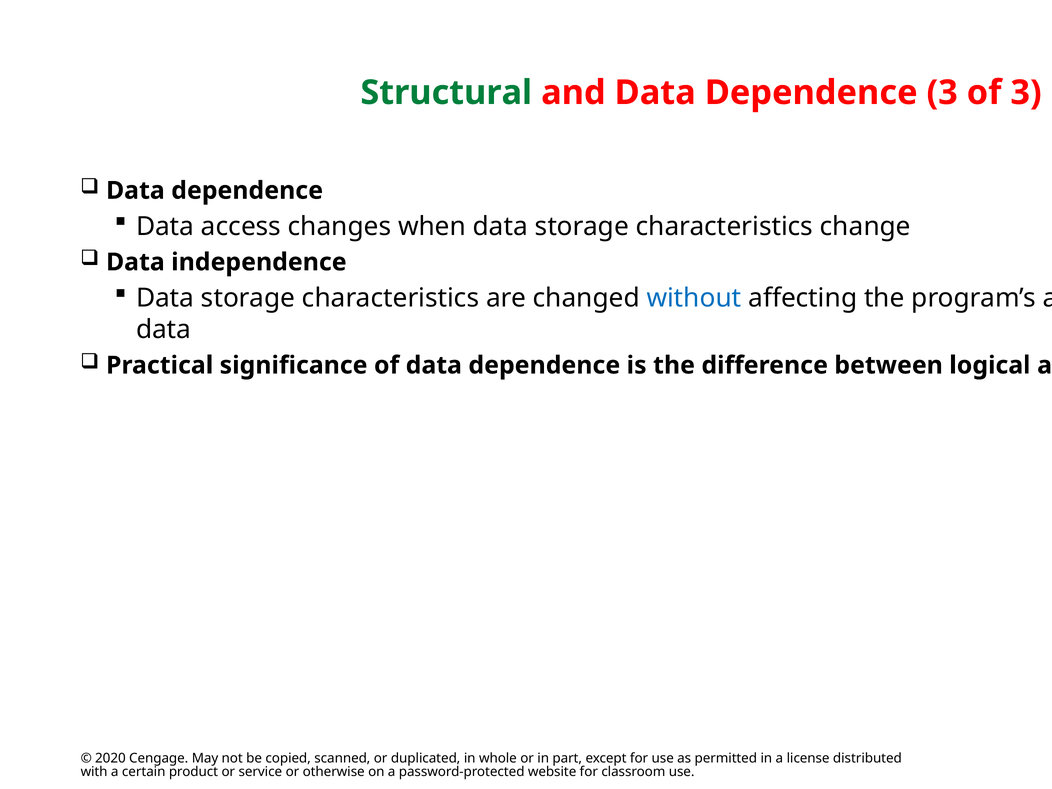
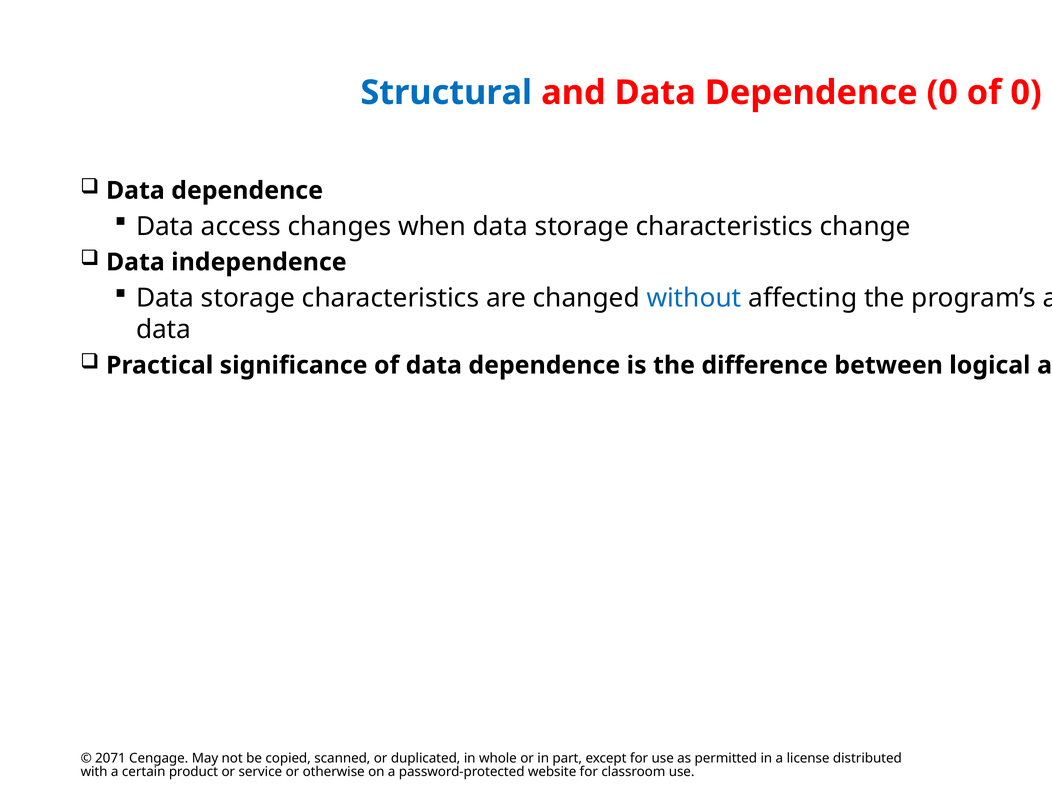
Structural colour: green -> blue (446, 93)
Dependence 3: 3 -> 0 (942, 93)
of 3: 3 -> 0 (1026, 93)
2020: 2020 -> 2071 (110, 758)
